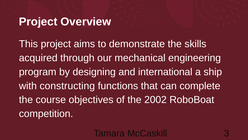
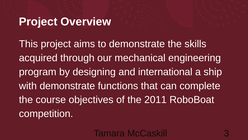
with constructing: constructing -> demonstrate (67, 86)
2002: 2002 -> 2011 (155, 99)
